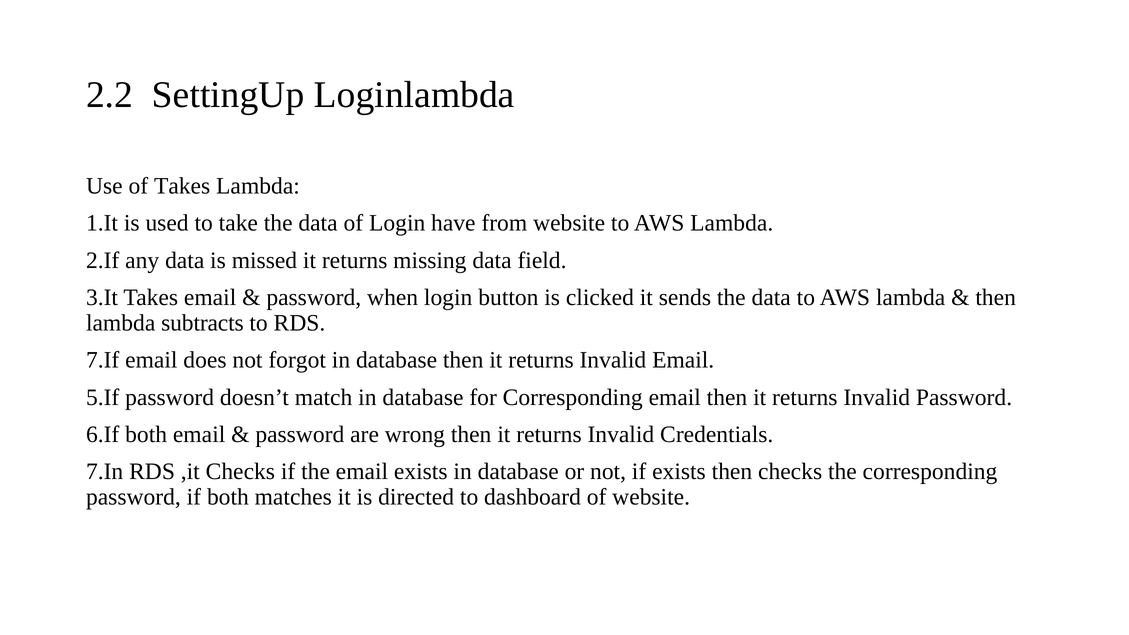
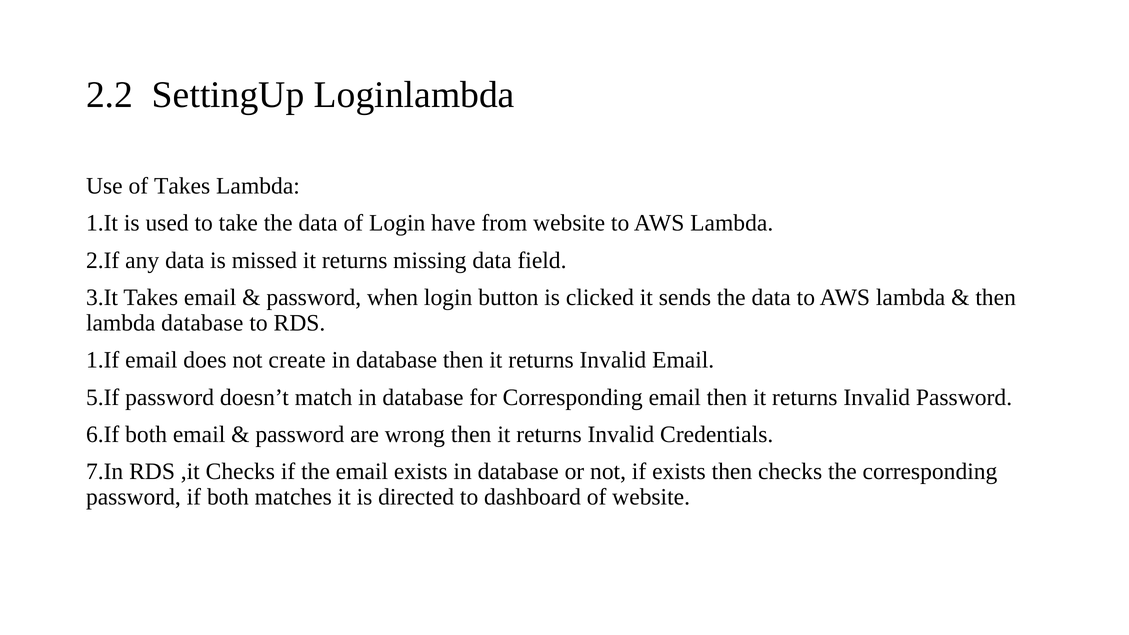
lambda subtracts: subtracts -> database (202, 323)
7.If: 7.If -> 1.If (103, 360)
forgot: forgot -> create (297, 360)
